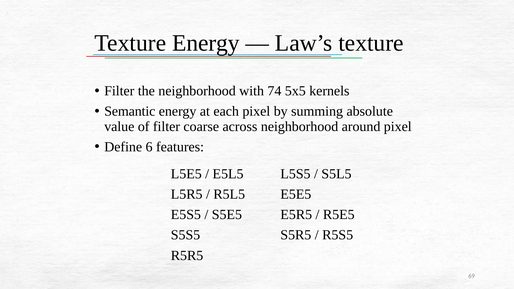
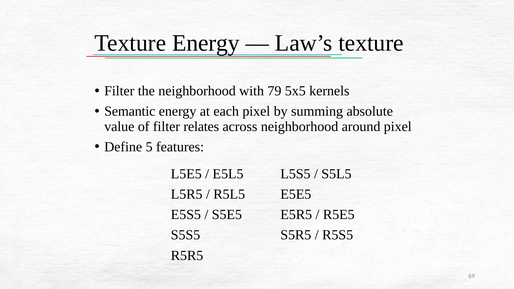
74: 74 -> 79 (274, 91)
coarse: coarse -> relates (201, 126)
6: 6 -> 5 (149, 147)
